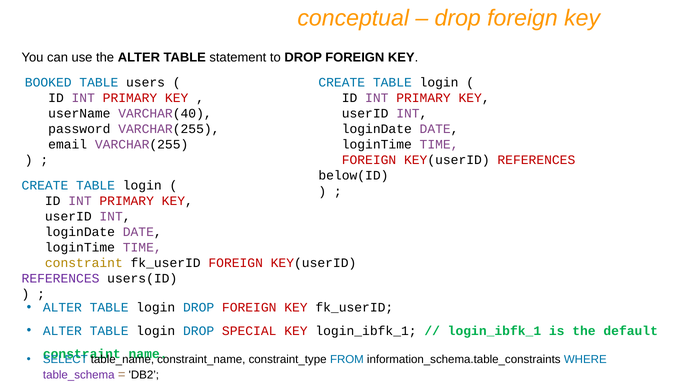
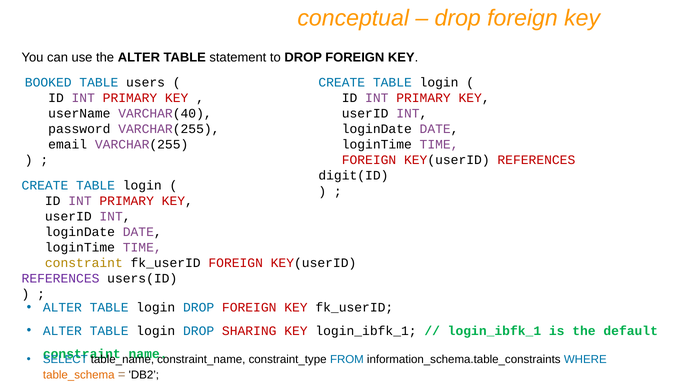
below(ID: below(ID -> digit(ID (353, 176)
SPECIAL: SPECIAL -> SHARING (249, 331)
table_schema colour: purple -> orange (79, 375)
